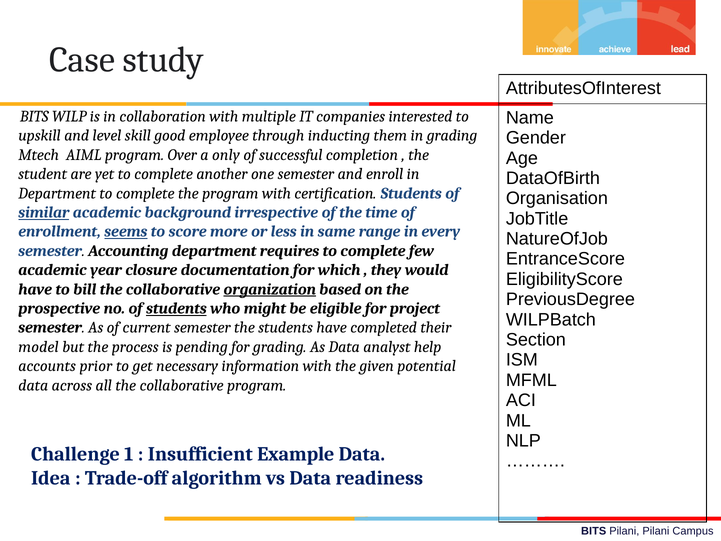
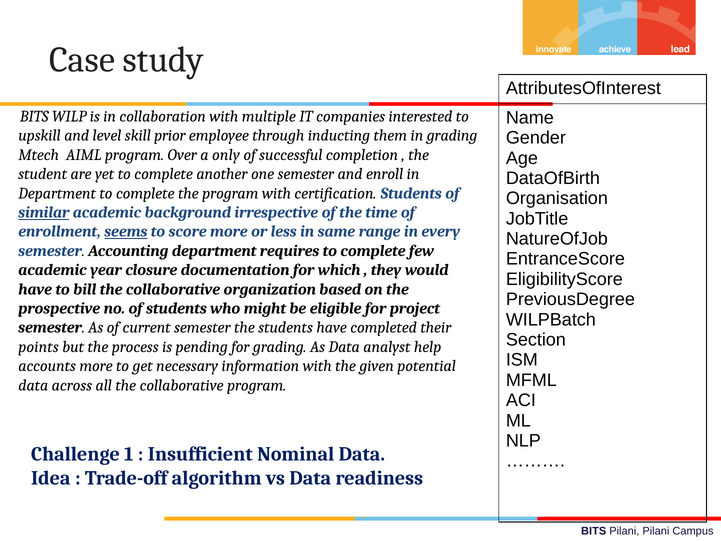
good: good -> prior (170, 136)
organization underline: present -> none (270, 289)
students underline: present -> none (176, 308)
model: model -> points (39, 347)
accounts prior: prior -> more (96, 366)
Example: Example -> Nominal (296, 454)
